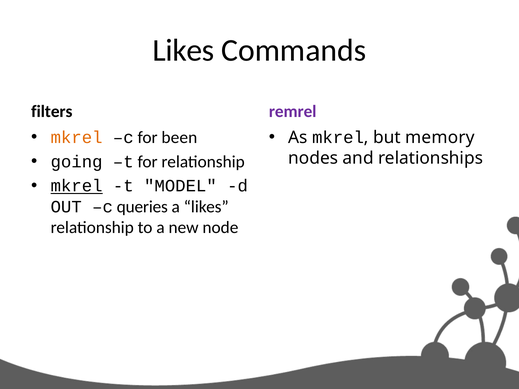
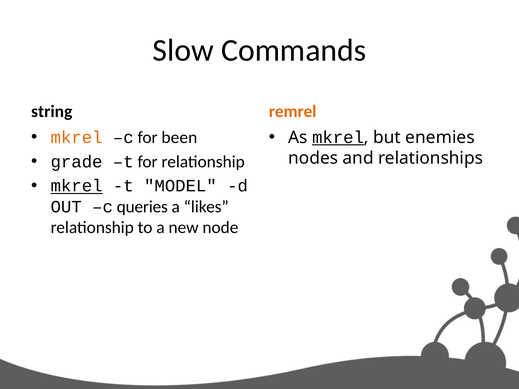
Likes: Likes -> Slow (183, 50)
filters: filters -> string (52, 112)
remrel colour: purple -> orange (293, 112)
mkrel underline: none -> present (338, 138)
memory: memory -> enemies (440, 138)
going: going -> grade (77, 162)
